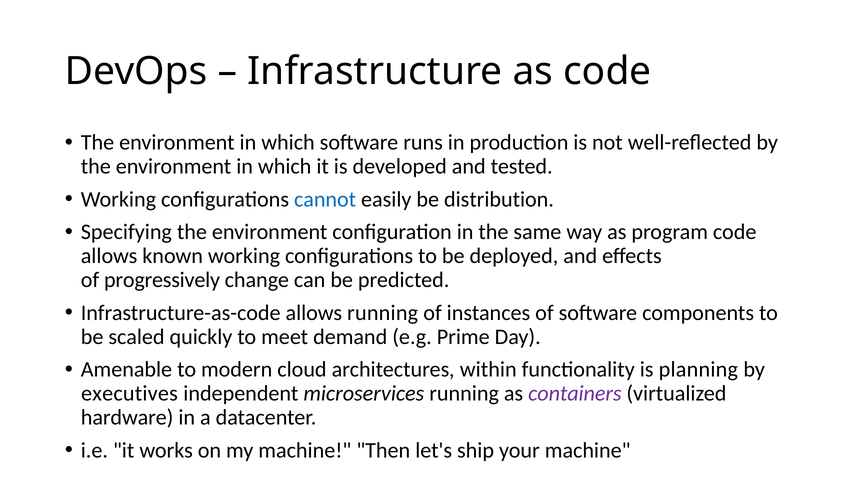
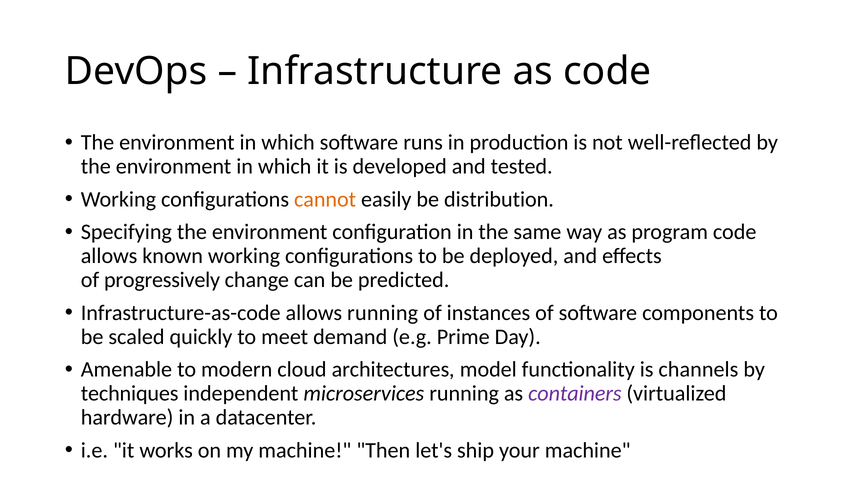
cannot colour: blue -> orange (325, 199)
within: within -> model (488, 369)
planning: planning -> channels (698, 369)
executives: executives -> techniques (130, 393)
